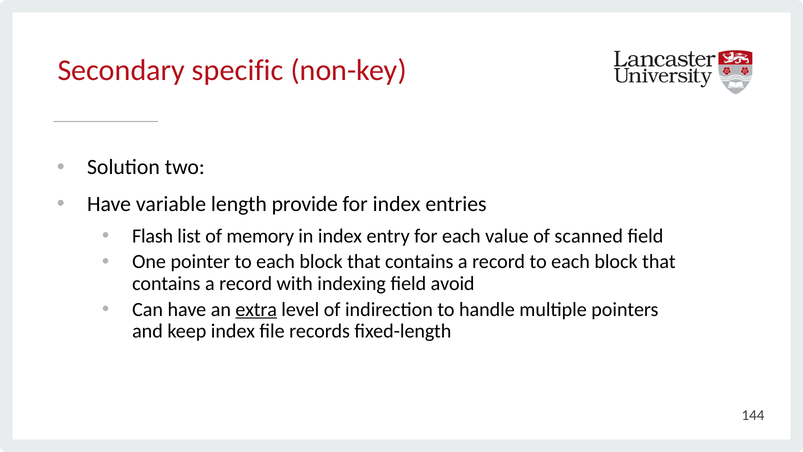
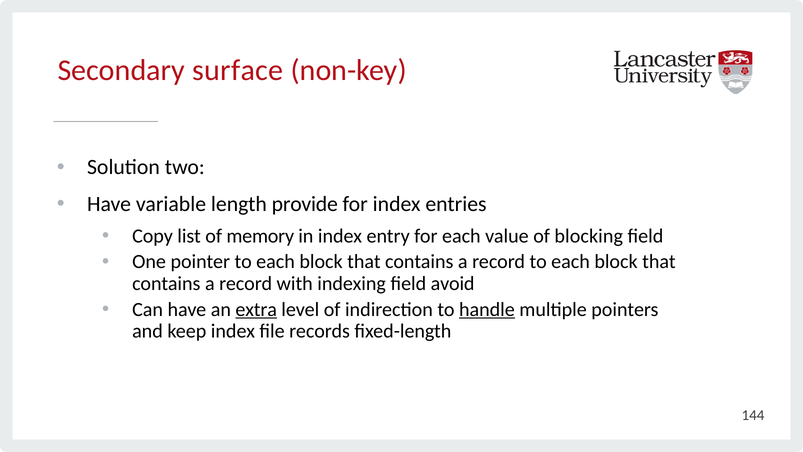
specific: specific -> surface (238, 70)
Flash: Flash -> Copy (153, 236)
scanned: scanned -> blocking (589, 236)
handle underline: none -> present (487, 309)
